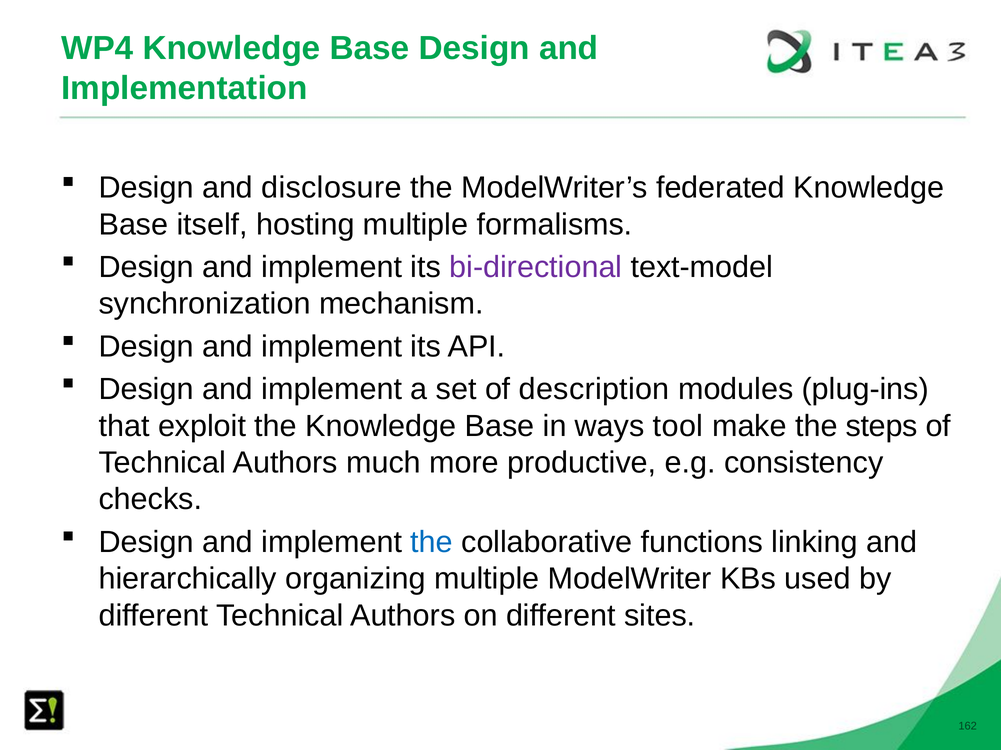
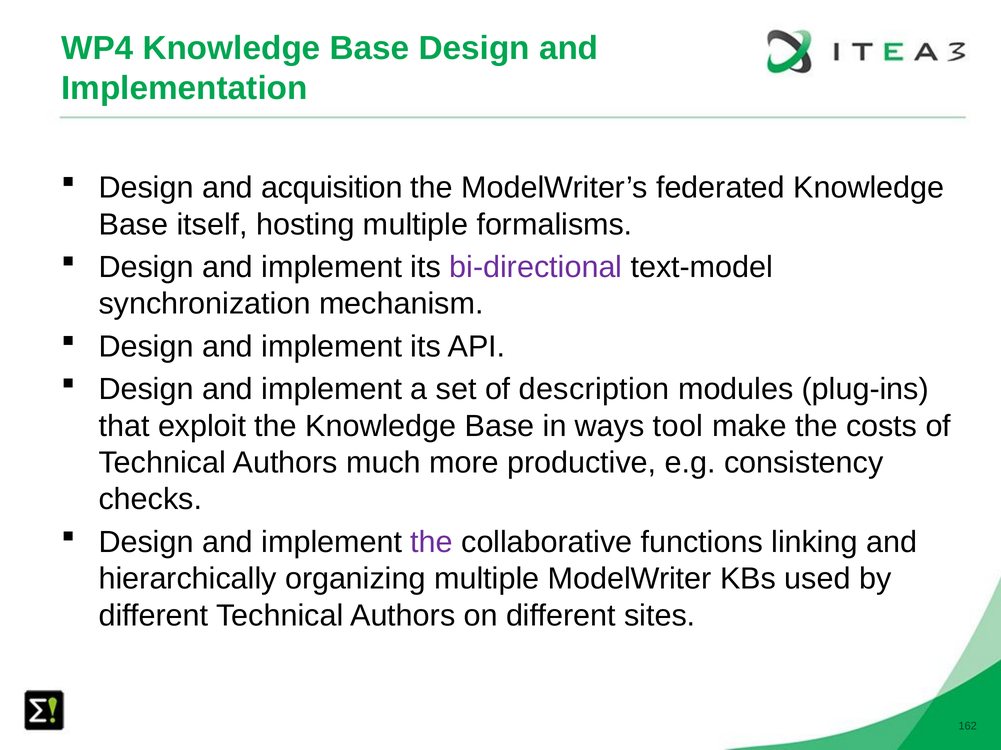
disclosure: disclosure -> acquisition (332, 188)
steps: steps -> costs (882, 426)
the colour: blue -> purple (432, 543)
